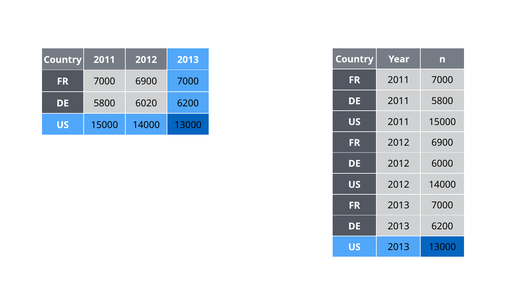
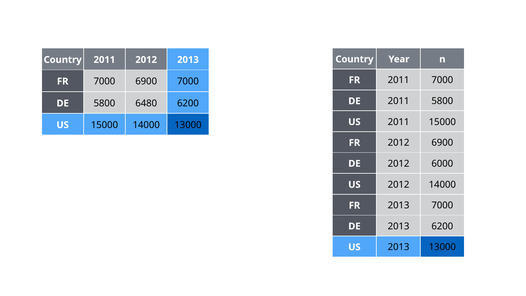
6020: 6020 -> 6480 (146, 103)
